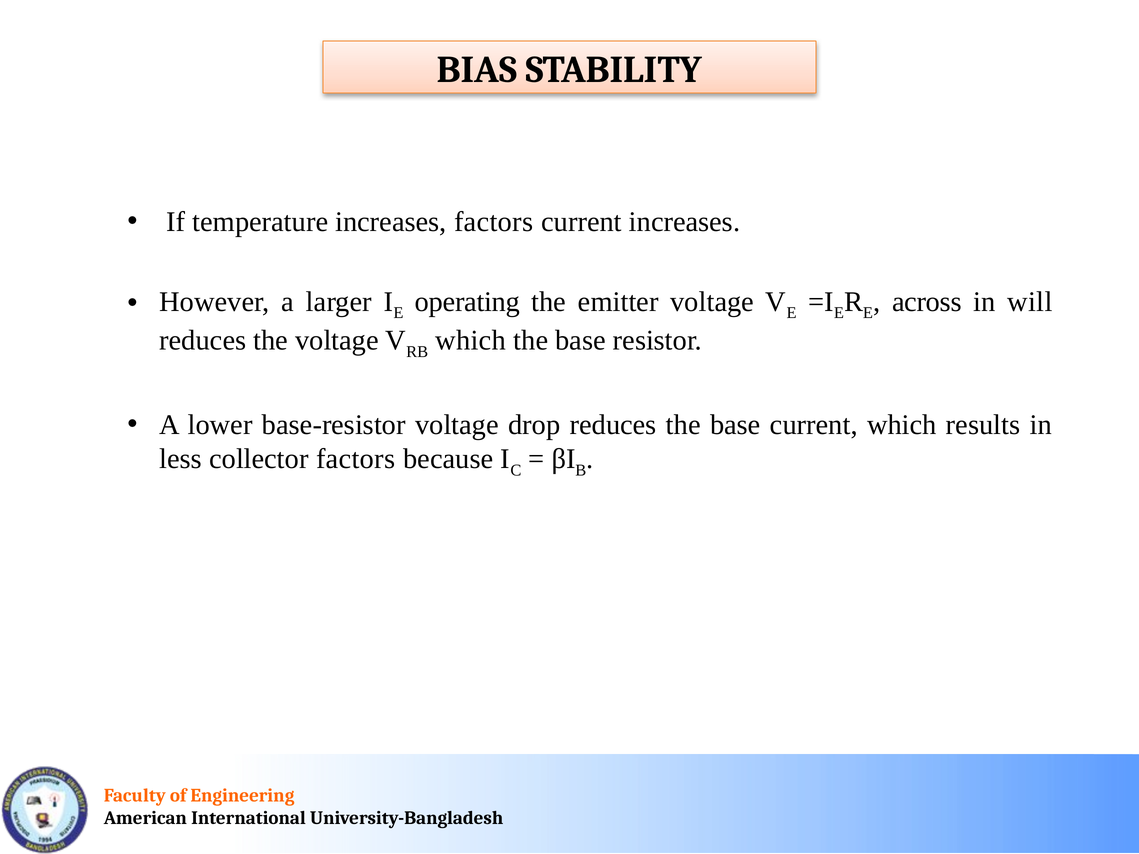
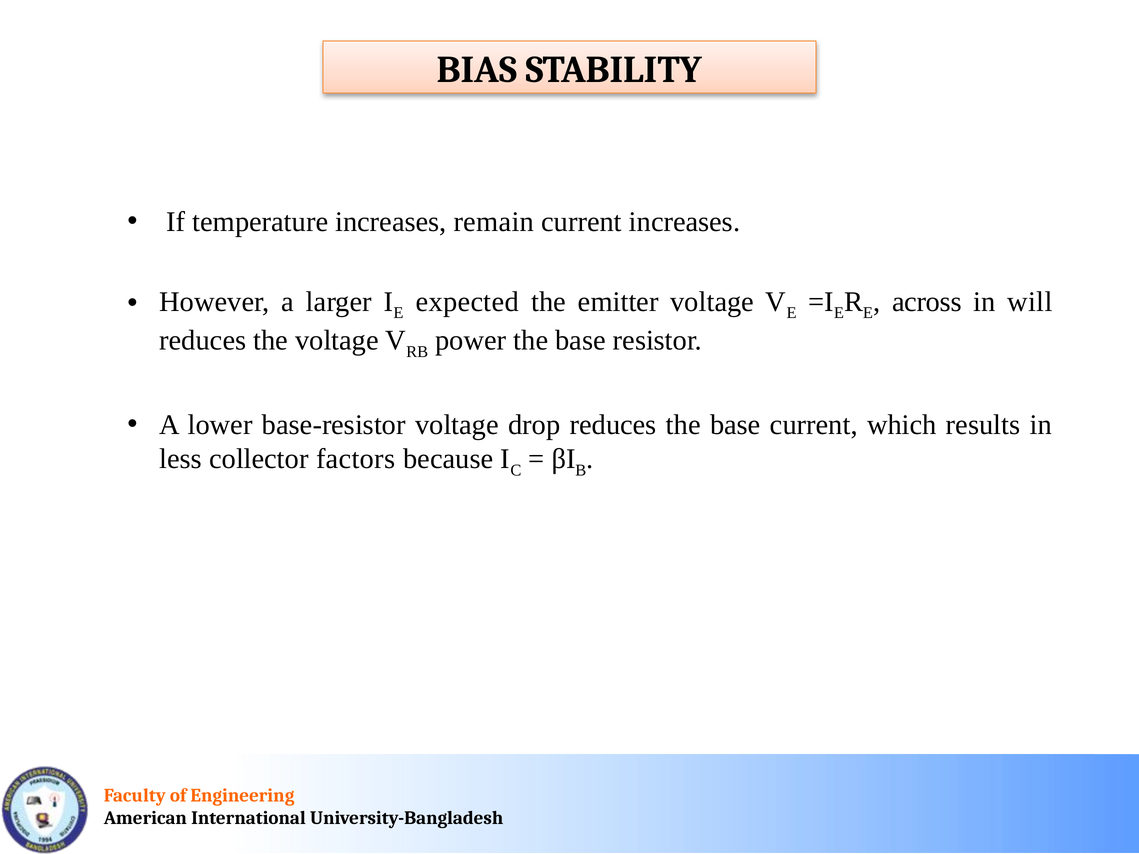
increases factors: factors -> remain (494, 222)
operating: operating -> expected (467, 302)
which: which -> power (471, 341)
